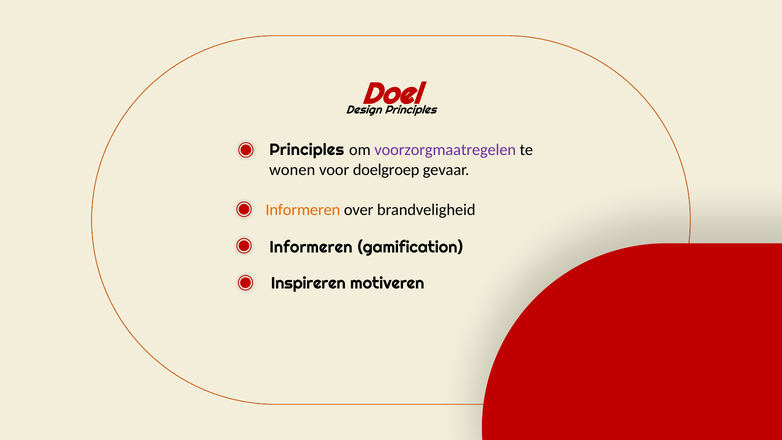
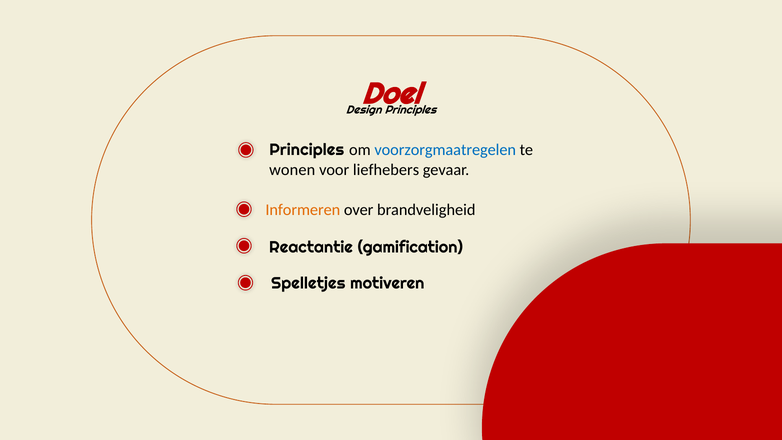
voorzorgmaatregelen colour: purple -> blue (445, 150)
doelgroep: doelgroep -> liefhebers (386, 170)
Informeren: Informeren -> Reactantie (311, 247)
Inspireren: Inspireren -> Spelletjes (308, 283)
